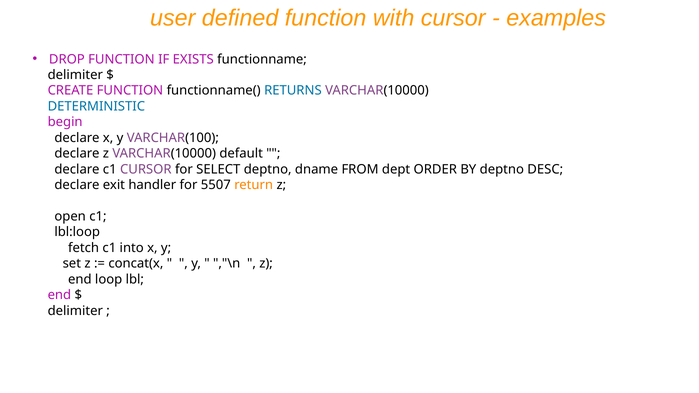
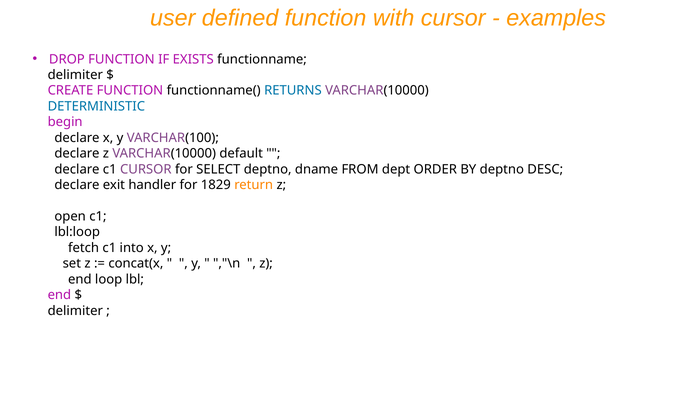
5507: 5507 -> 1829 (216, 185)
